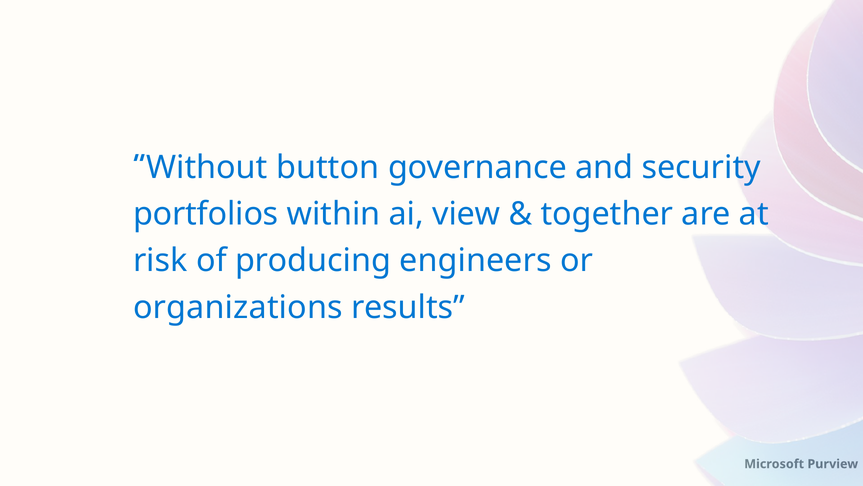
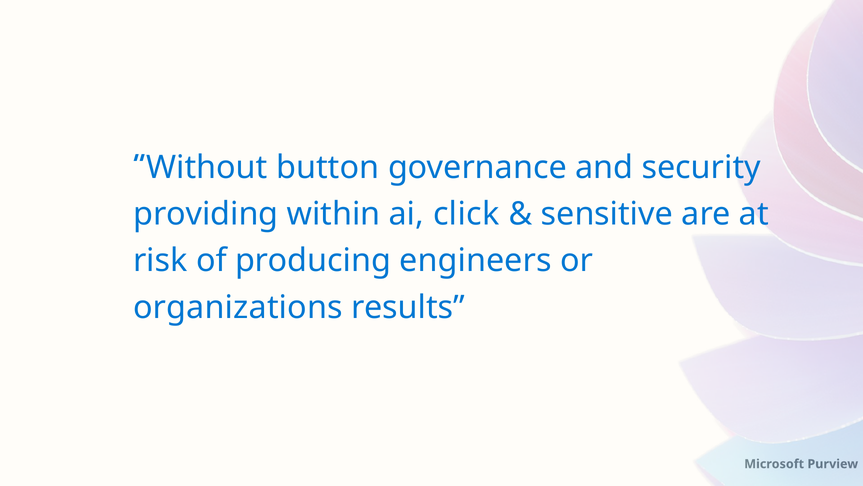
portfolios: portfolios -> providing (206, 214)
view: view -> click (466, 214)
together: together -> sensitive (607, 214)
